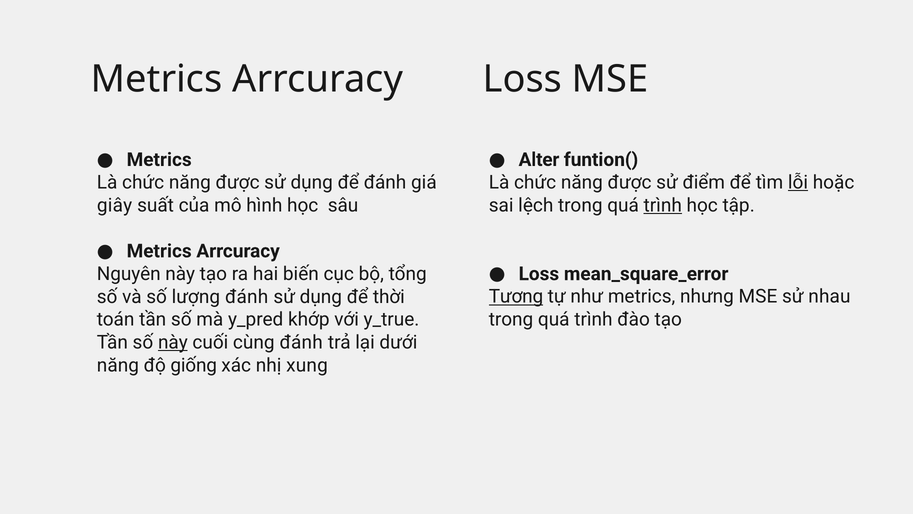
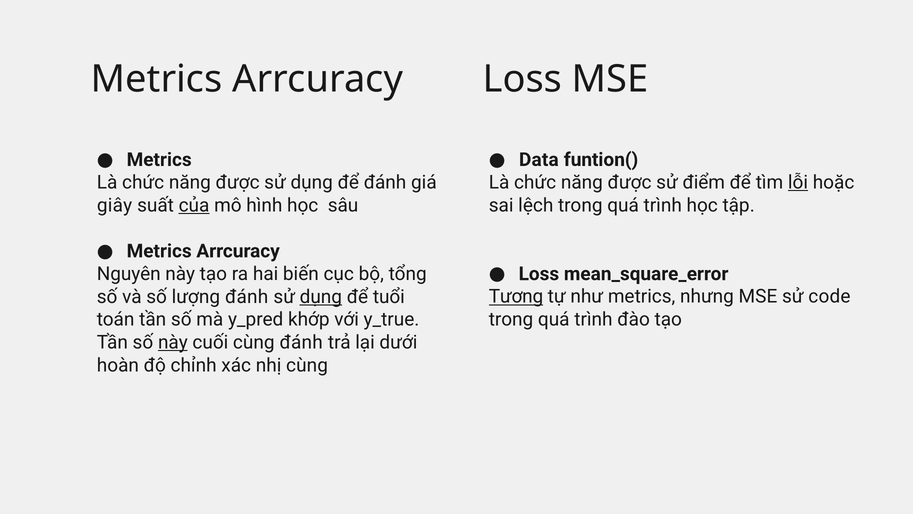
Alter: Alter -> Data (539, 160)
của underline: none -> present (194, 205)
trình underline: present -> none (663, 205)
dụng underline: none -> present (321, 296)
thời: thời -> tuổi (389, 296)
nhau: nhau -> code (829, 296)
năng: năng -> hoàn (118, 365)
giống: giống -> chỉnh (194, 365)
nhị xung: xung -> cùng (307, 365)
